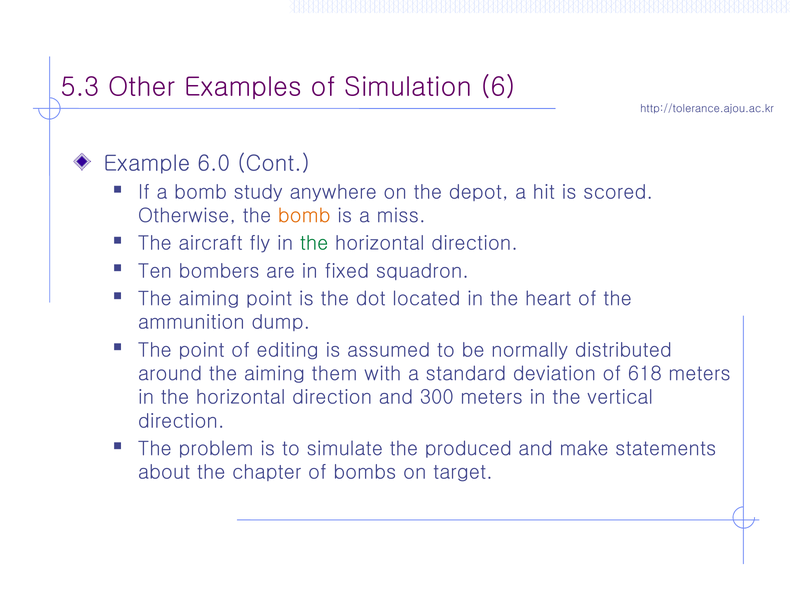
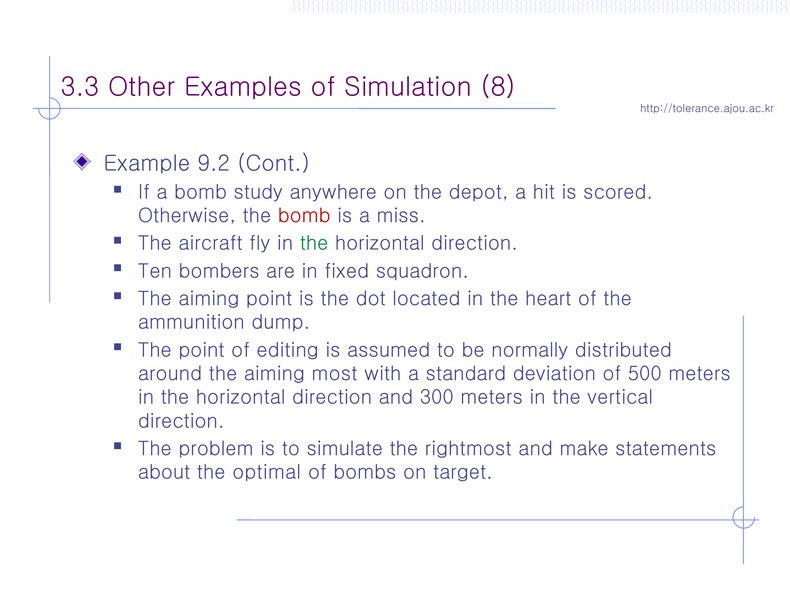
5.3: 5.3 -> 3.3 (80, 87)
6: 6 -> 8 (498, 87)
6.0: 6.0 -> 9.2 (214, 164)
bomb colour: orange -> red (304, 216)
them: them -> most (334, 374)
618: 618 -> 500 (645, 374)
produced: produced -> rightmost (468, 449)
chapter: chapter -> optimal (267, 473)
